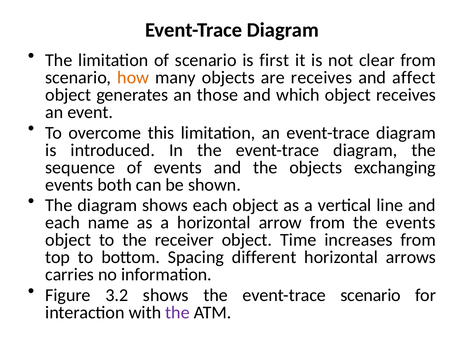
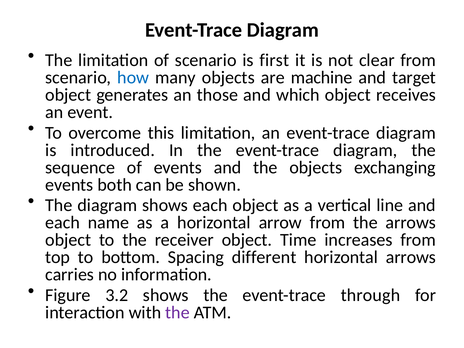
how colour: orange -> blue (133, 77)
are receives: receives -> machine (322, 77)
affect: affect -> target (414, 77)
the events: events -> arrows (411, 223)
event-trace scenario: scenario -> through (370, 295)
